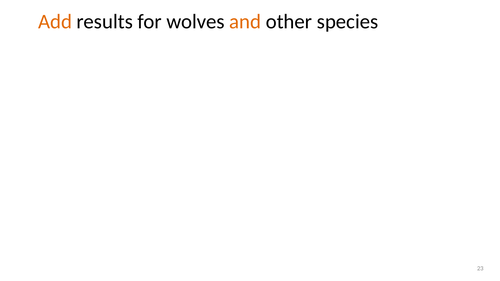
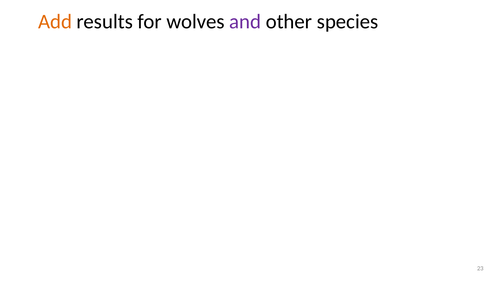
and colour: orange -> purple (245, 22)
